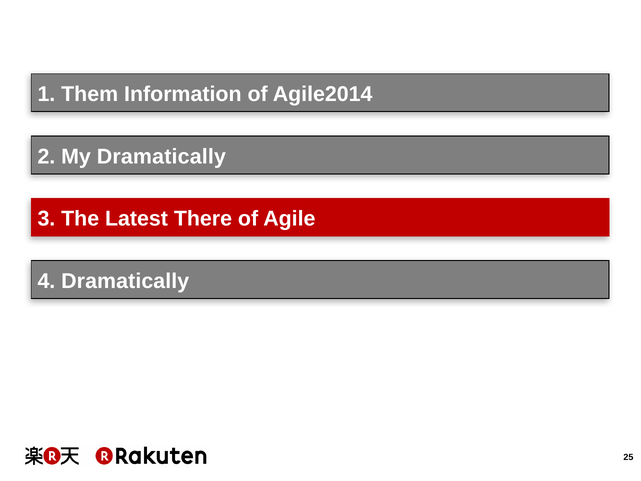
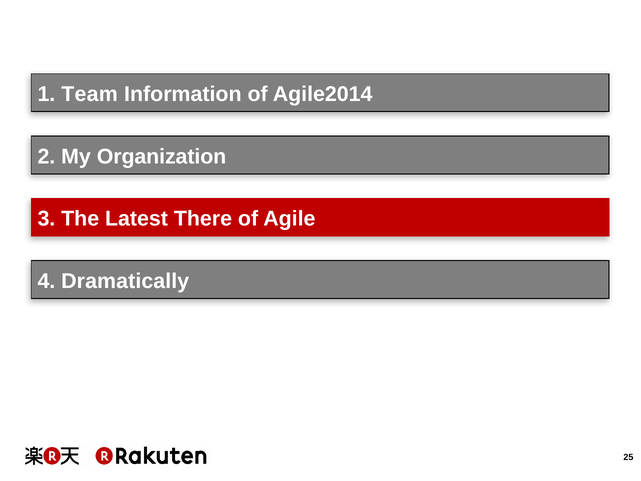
Them: Them -> Team (90, 94)
My Dramatically: Dramatically -> Organization (162, 156)
